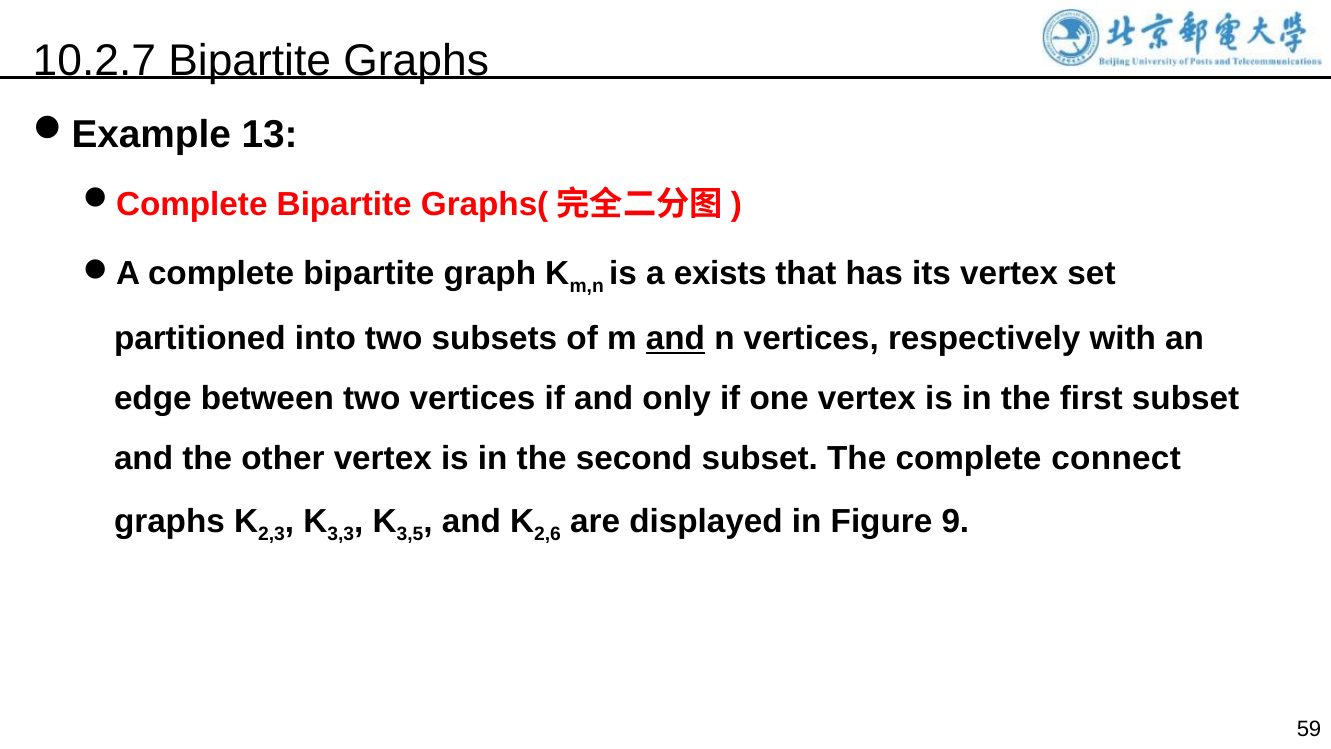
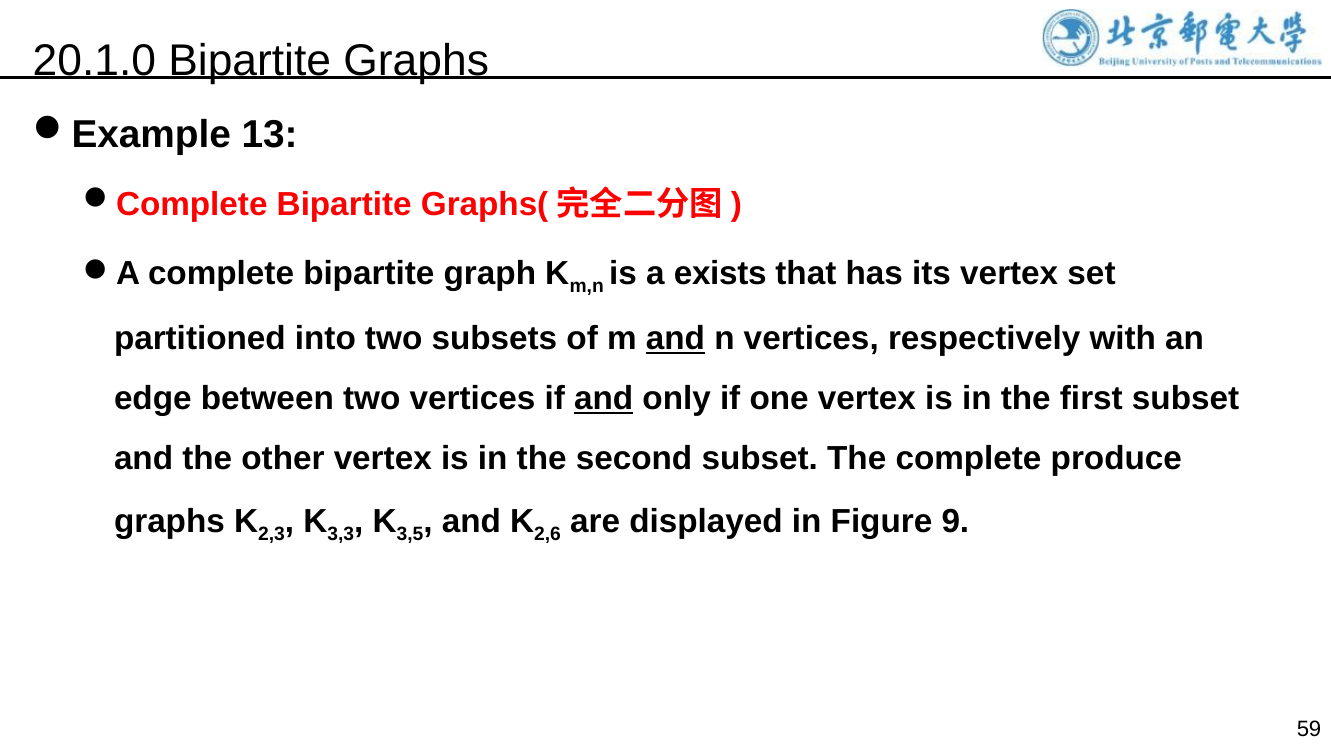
10.2.7: 10.2.7 -> 20.1.0 (94, 61)
and underline: none -> present (604, 399)
connect: connect -> produce (1116, 459)
